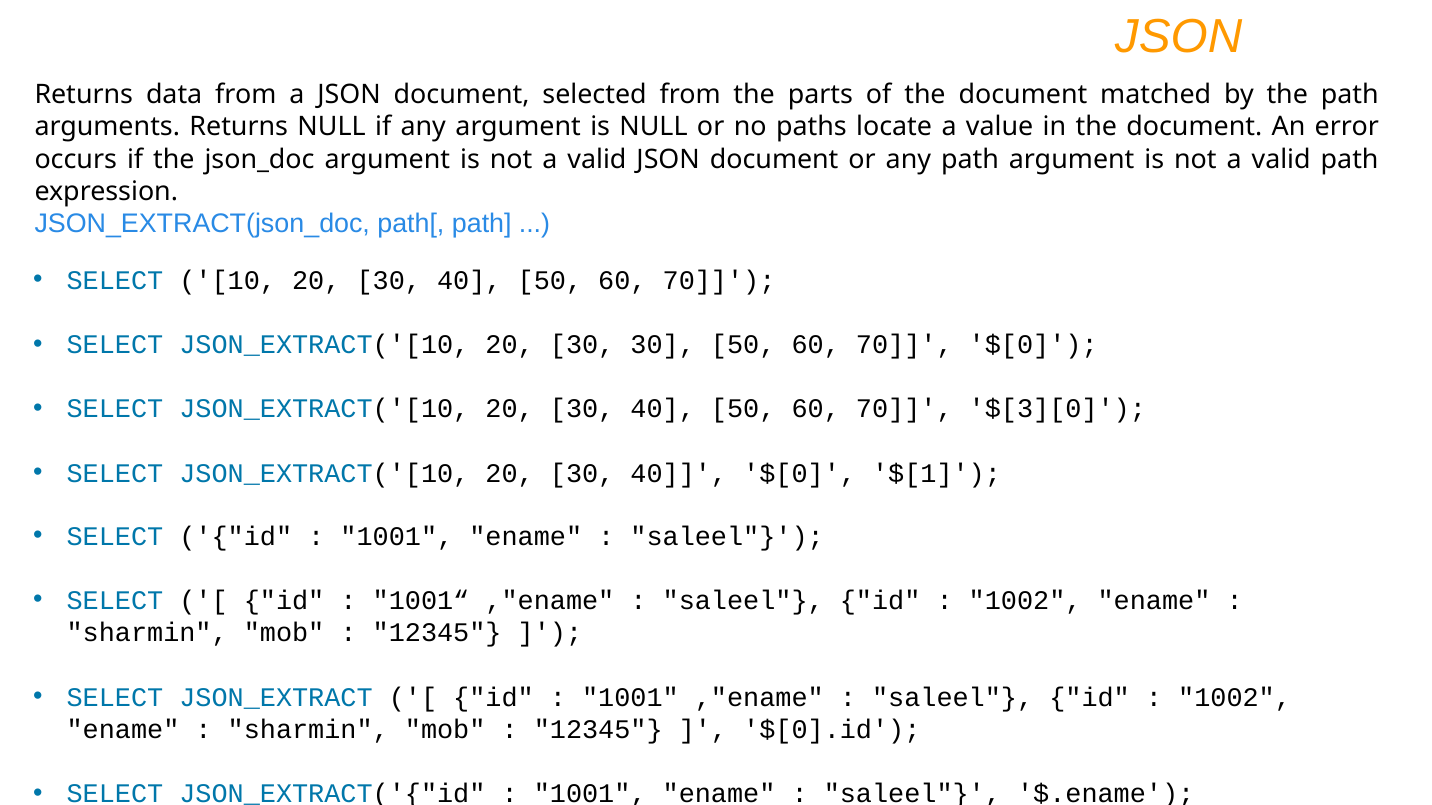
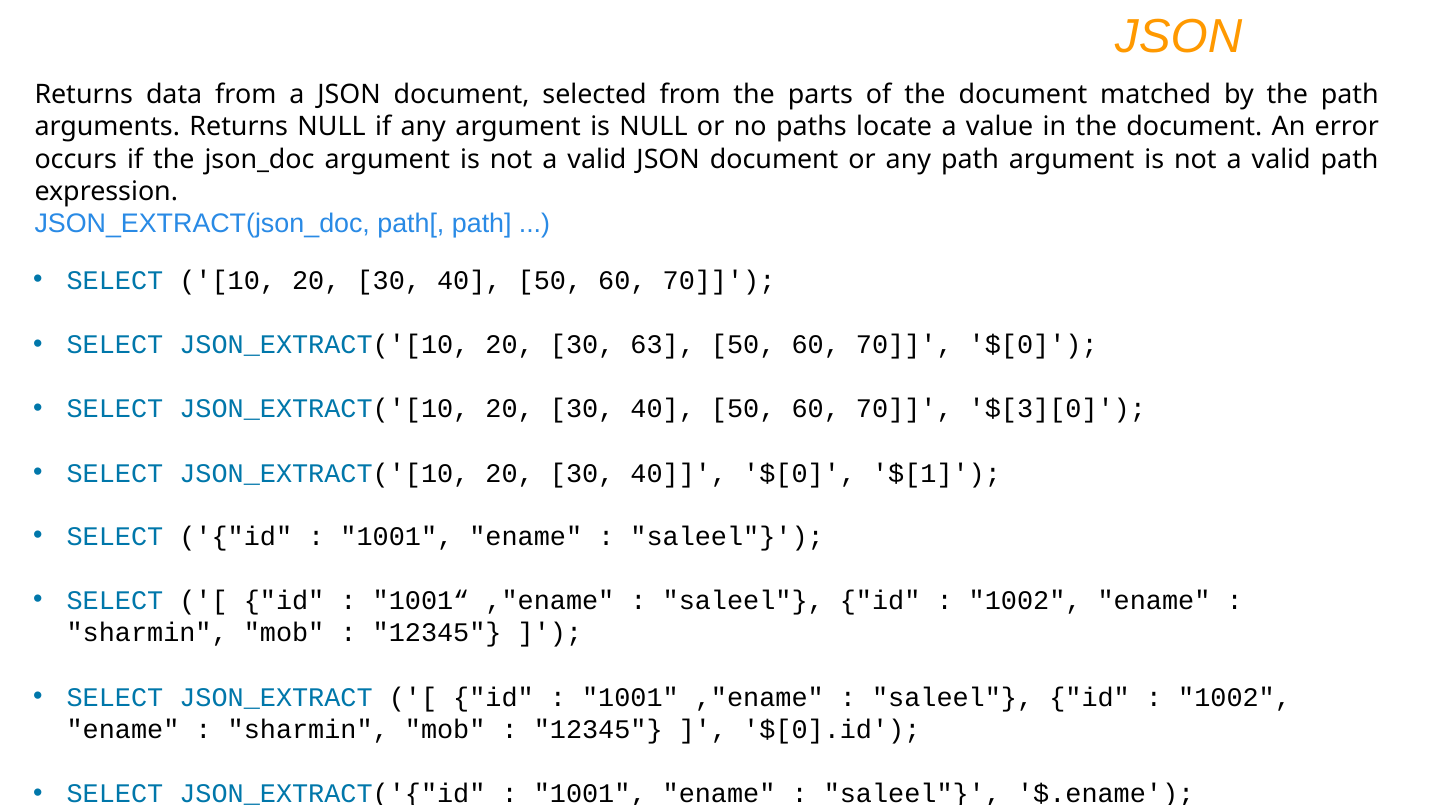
30 30: 30 -> 63 (663, 345)
